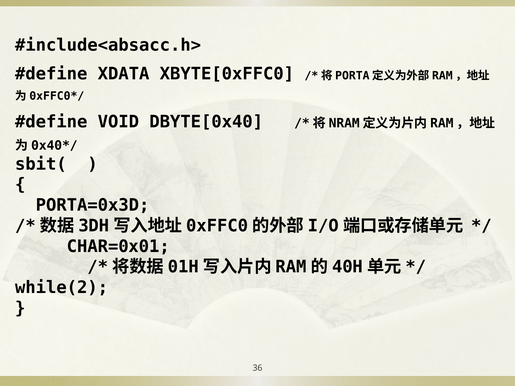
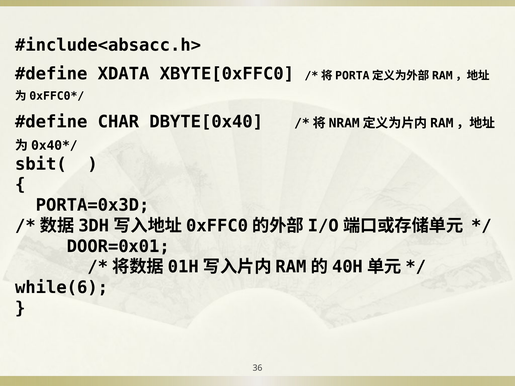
VOID: VOID -> CHAR (119, 122)
CHAR=0x01: CHAR=0x01 -> DOOR=0x01 (118, 247)
while(2: while(2 -> while(6 (62, 288)
